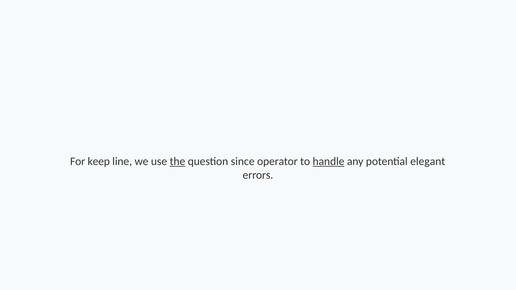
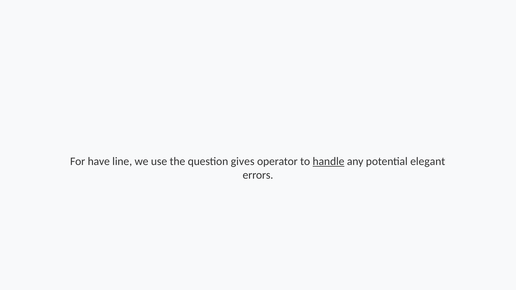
keep: keep -> have (99, 162)
the underline: present -> none (177, 162)
since: since -> gives (243, 162)
